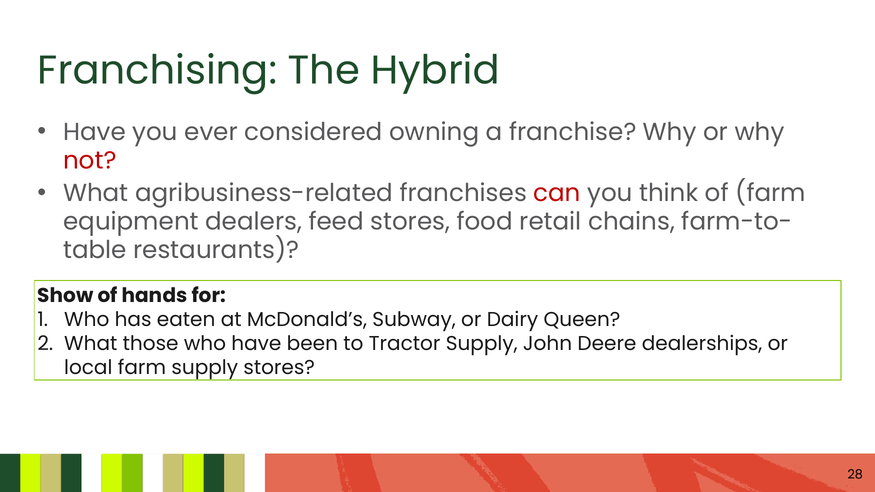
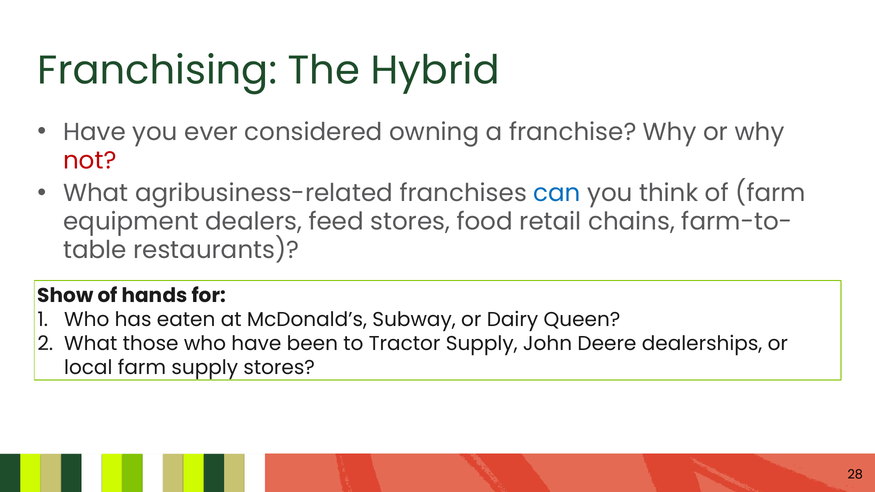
can colour: red -> blue (557, 193)
